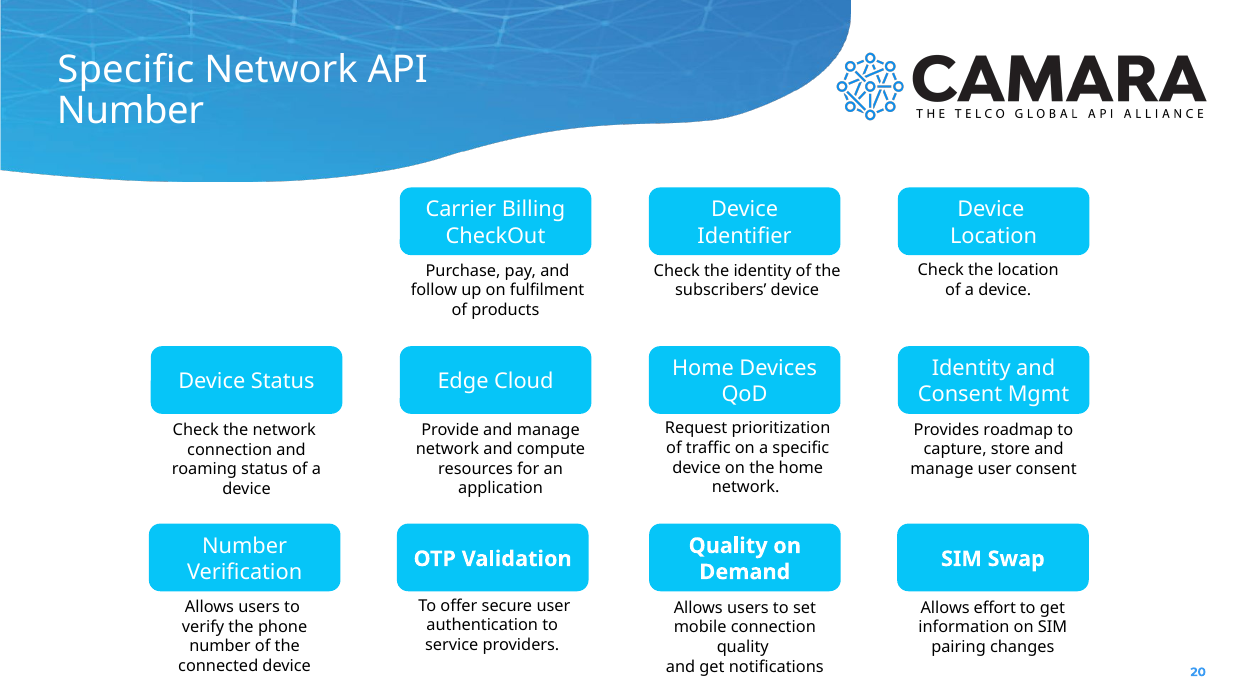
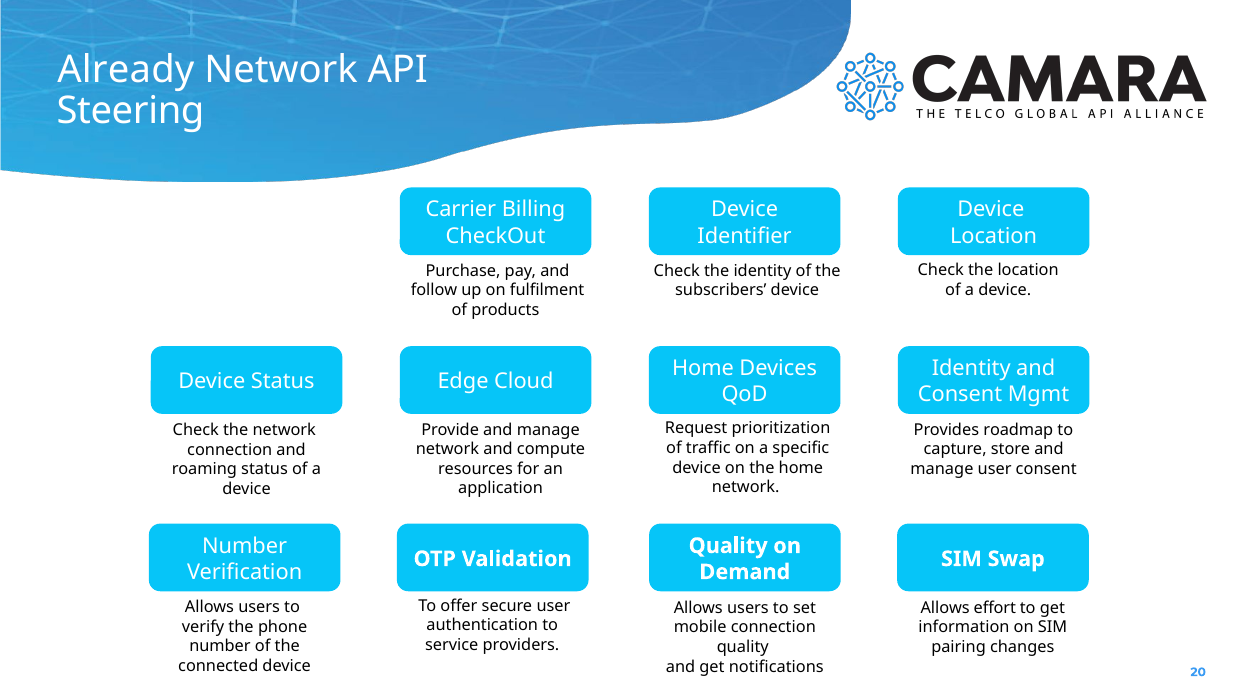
Specific: Specific -> Already (126, 70)
Number: Number -> Steering (131, 111)
